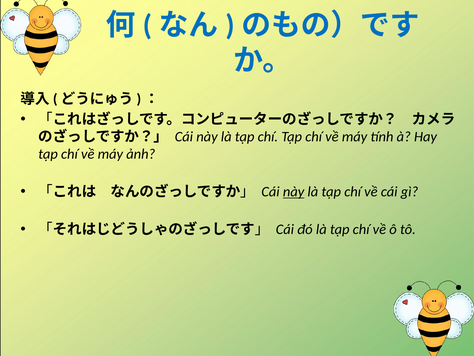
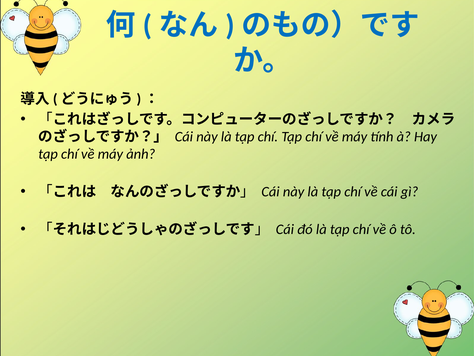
này underline: present -> none (294, 192)
